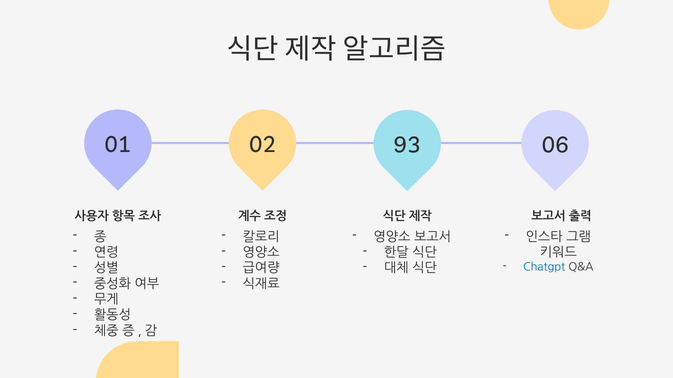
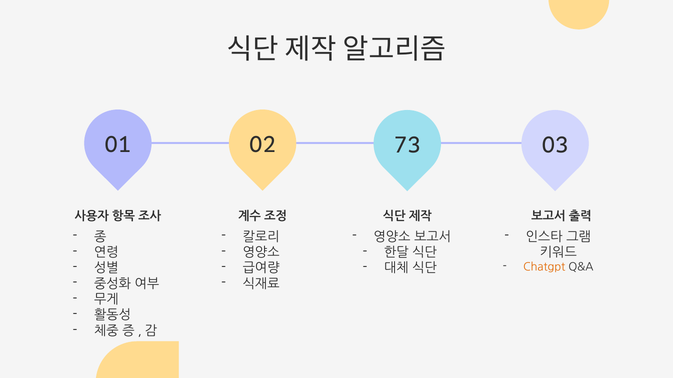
93: 93 -> 73 (407, 145)
06: 06 -> 03 (555, 145)
Chatgpt colour: blue -> orange (544, 267)
